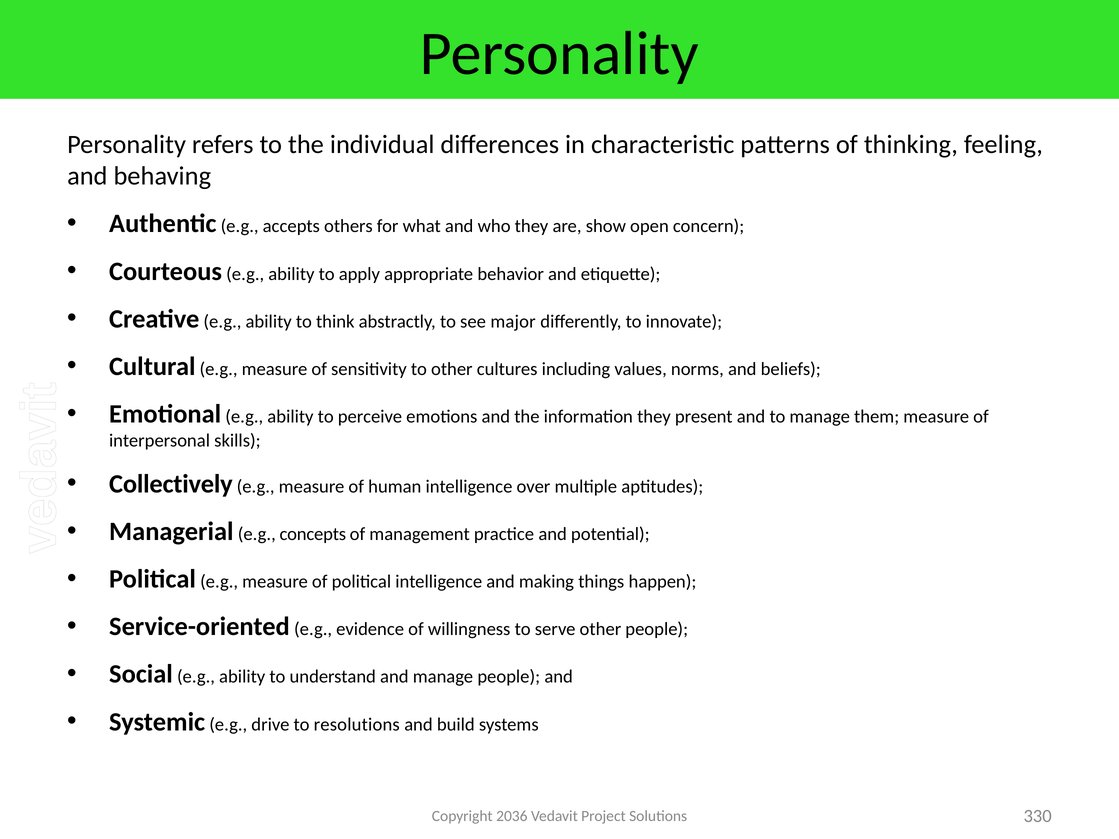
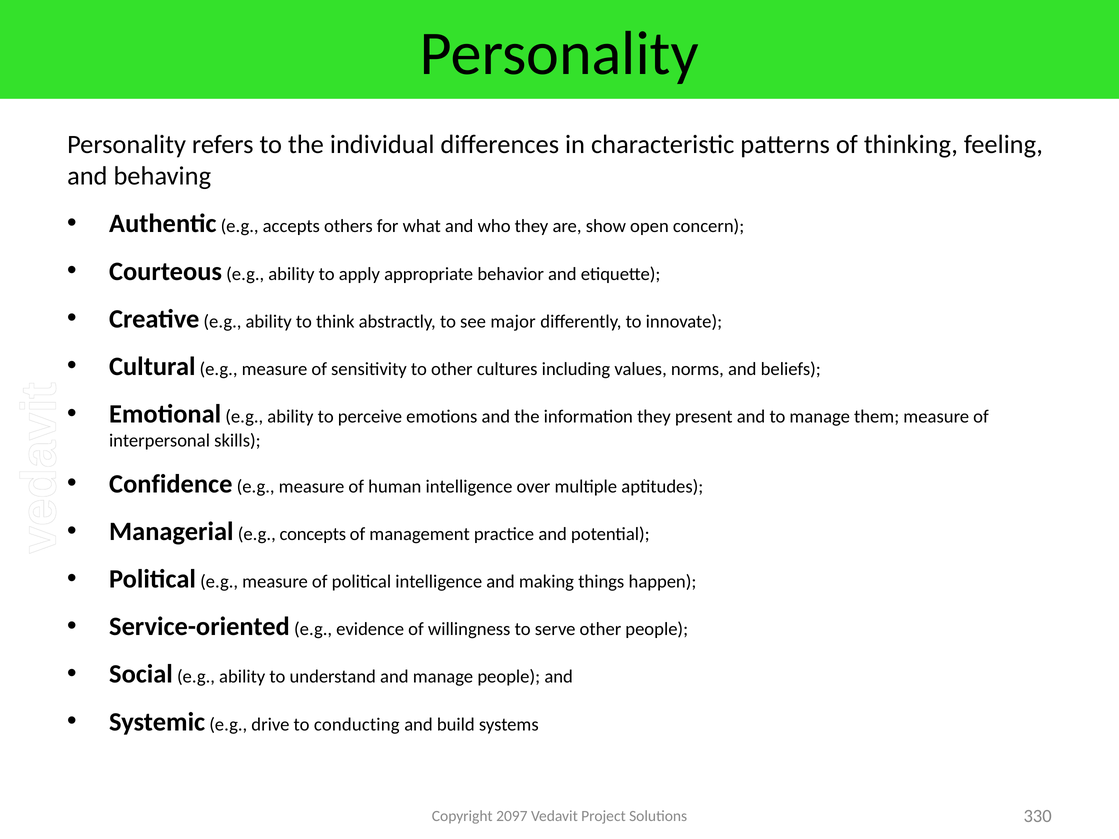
Collectively: Collectively -> Confidence (171, 484)
resolutions: resolutions -> conducting (357, 725)
2036: 2036 -> 2097 (512, 816)
